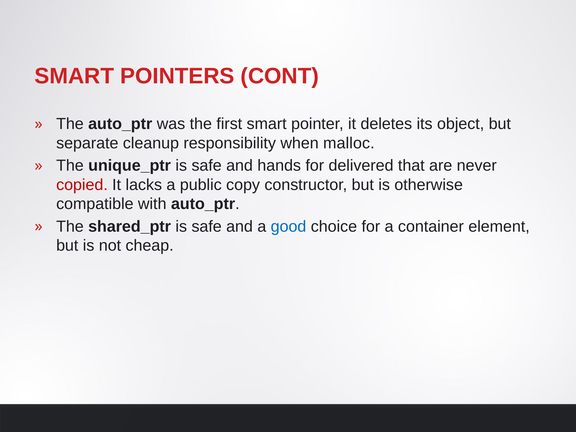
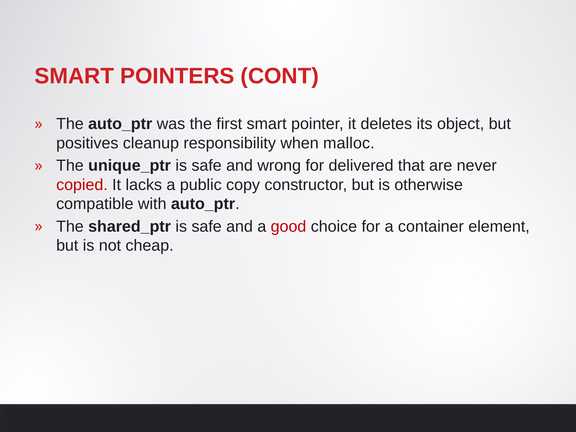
separate: separate -> positives (87, 143)
hands: hands -> wrong (279, 166)
good colour: blue -> red (289, 226)
